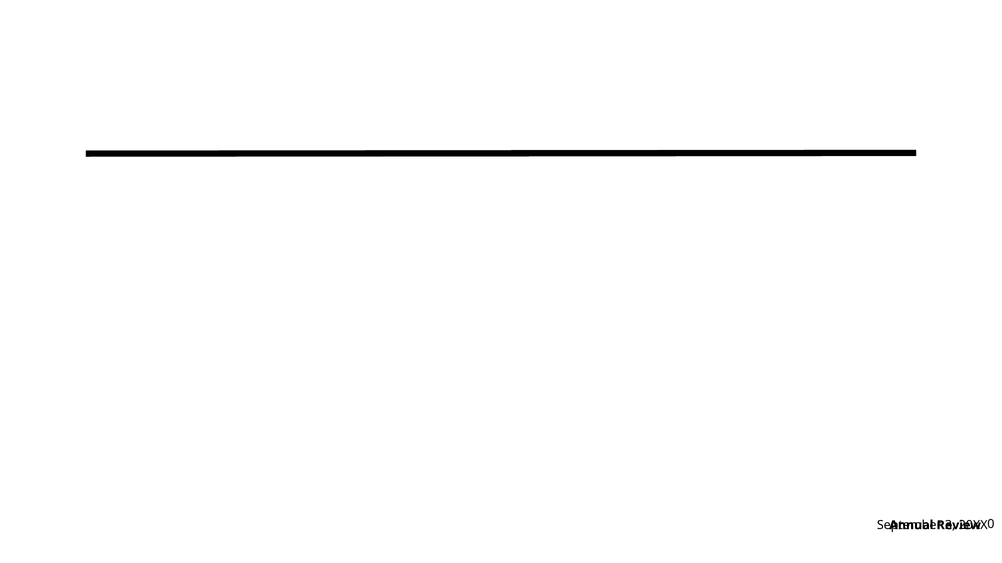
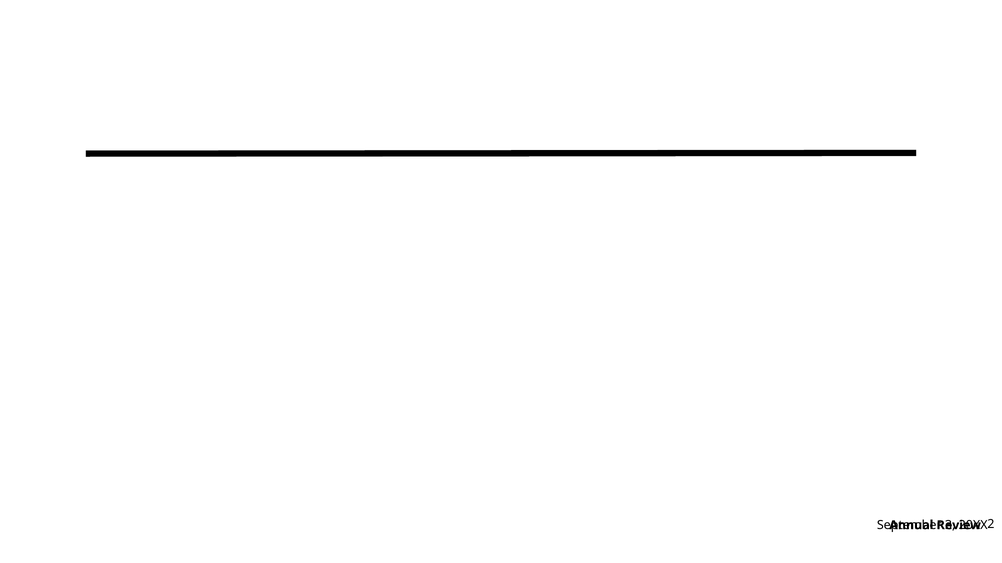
0: 0 -> 2 (991, 525)
